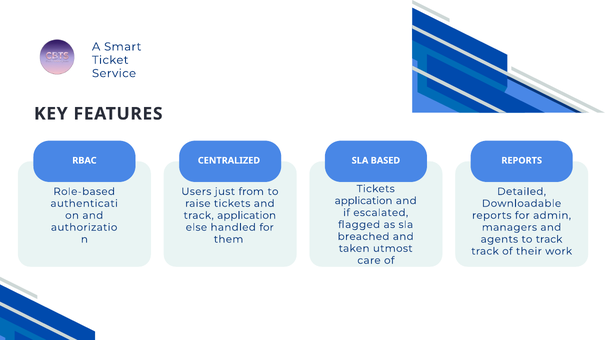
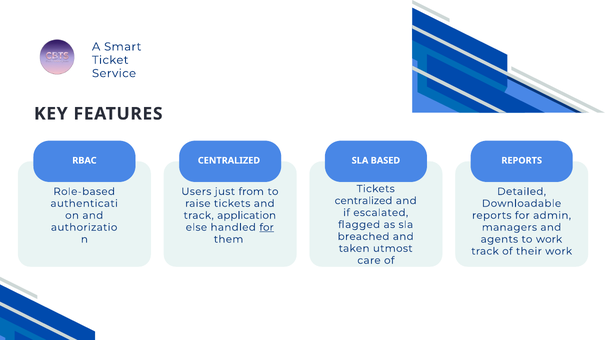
application: application -> centralized (364, 201)
for underline: none -> present (267, 228)
to track: track -> work (549, 239)
